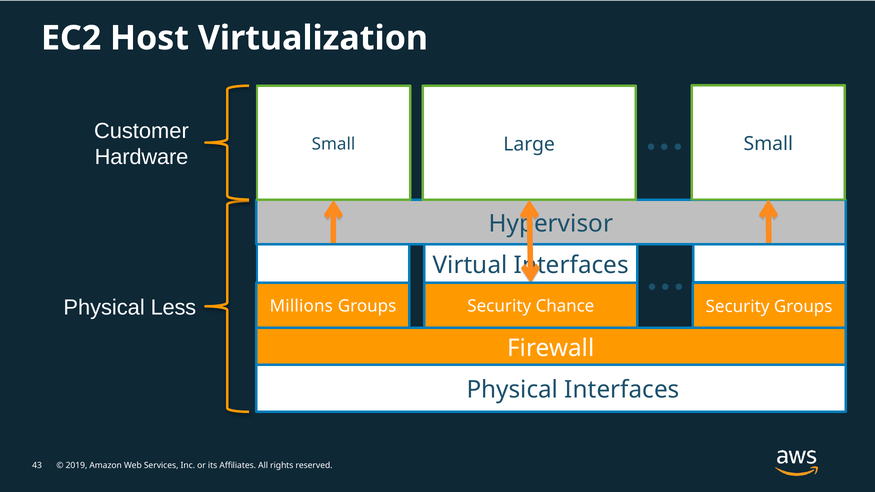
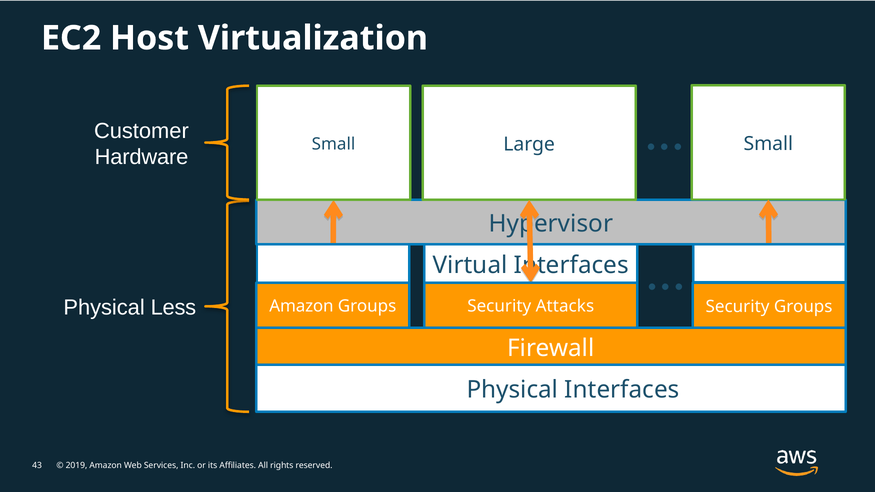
Millions: Millions -> Amazon (301, 306)
Chance: Chance -> Attacks (565, 306)
